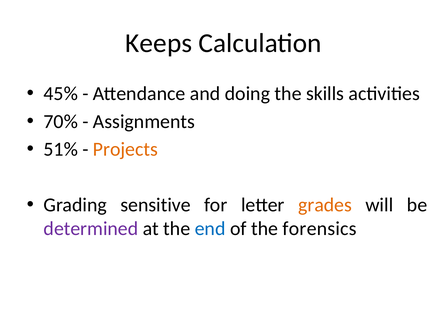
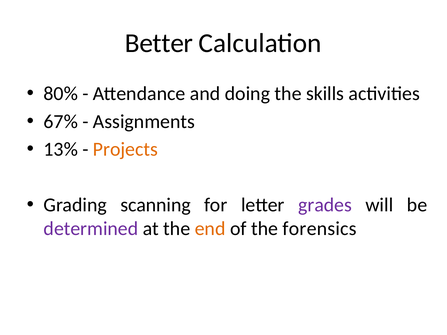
Keeps: Keeps -> Better (159, 43)
45%: 45% -> 80% (61, 94)
70%: 70% -> 67% (61, 122)
51%: 51% -> 13% (61, 149)
sensitive: sensitive -> scanning (156, 205)
grades colour: orange -> purple (325, 205)
end colour: blue -> orange (210, 229)
